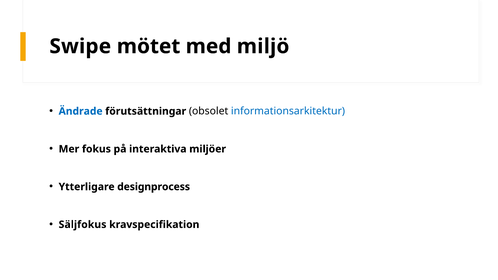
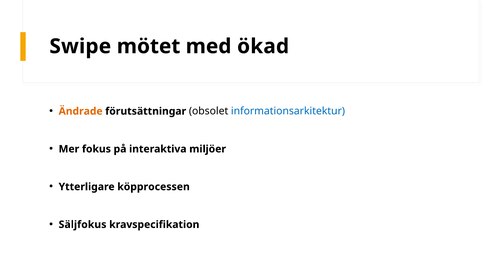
miljö: miljö -> ökad (263, 46)
Ändrade colour: blue -> orange (81, 111)
designprocess: designprocess -> köpprocessen (154, 187)
